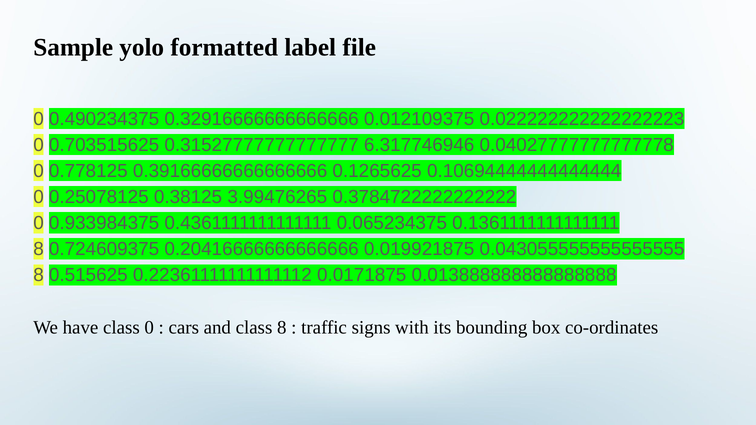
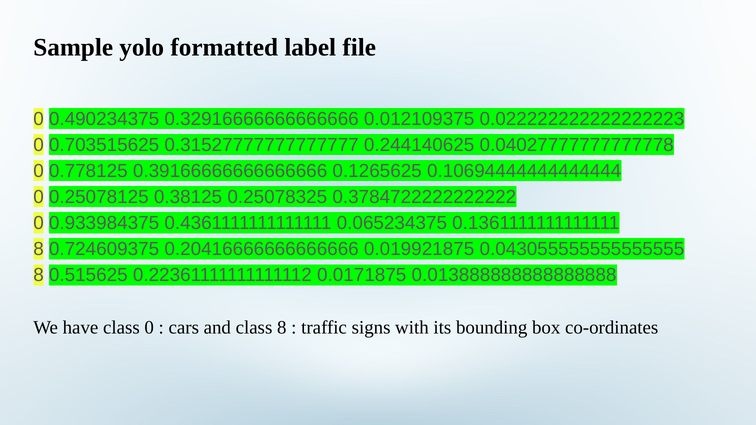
6.317746946: 6.317746946 -> 0.244140625 (419, 145)
3.99476265: 3.99476265 -> 0.25078325 (277, 197)
